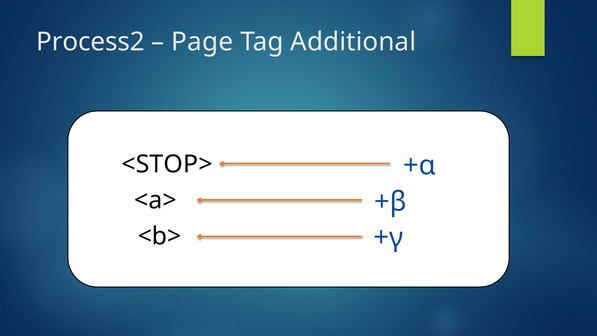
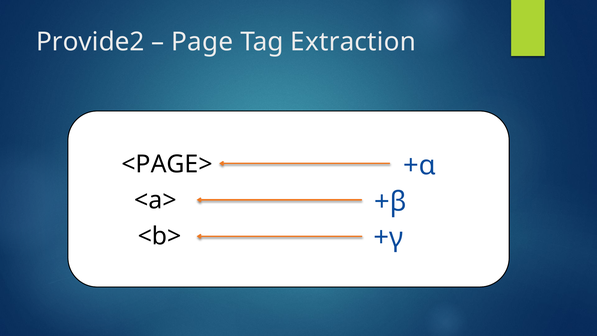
Process2: Process2 -> Provide2 (90, 42)
Additional: Additional -> Extraction (353, 42)
<STOP>: <STOP> -> <PAGE> (167, 164)
